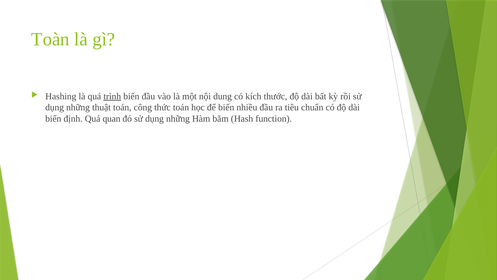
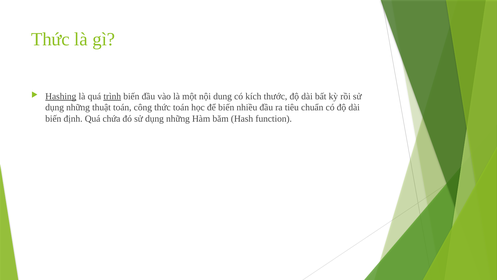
Toàn: Toàn -> Thức (51, 39)
Hashing underline: none -> present (61, 96)
quan: quan -> chứa (112, 119)
